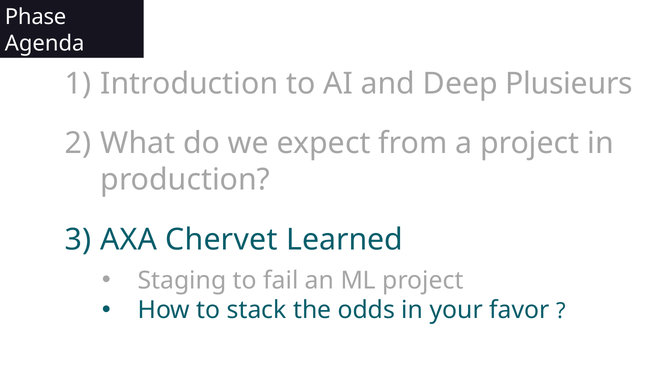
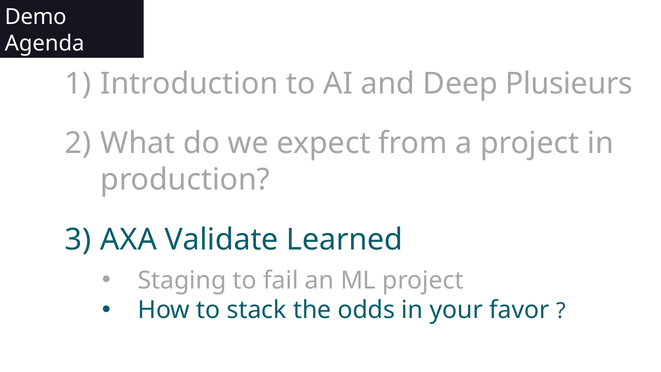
Phase: Phase -> Demo (36, 17)
Chervet: Chervet -> Validate (222, 239)
